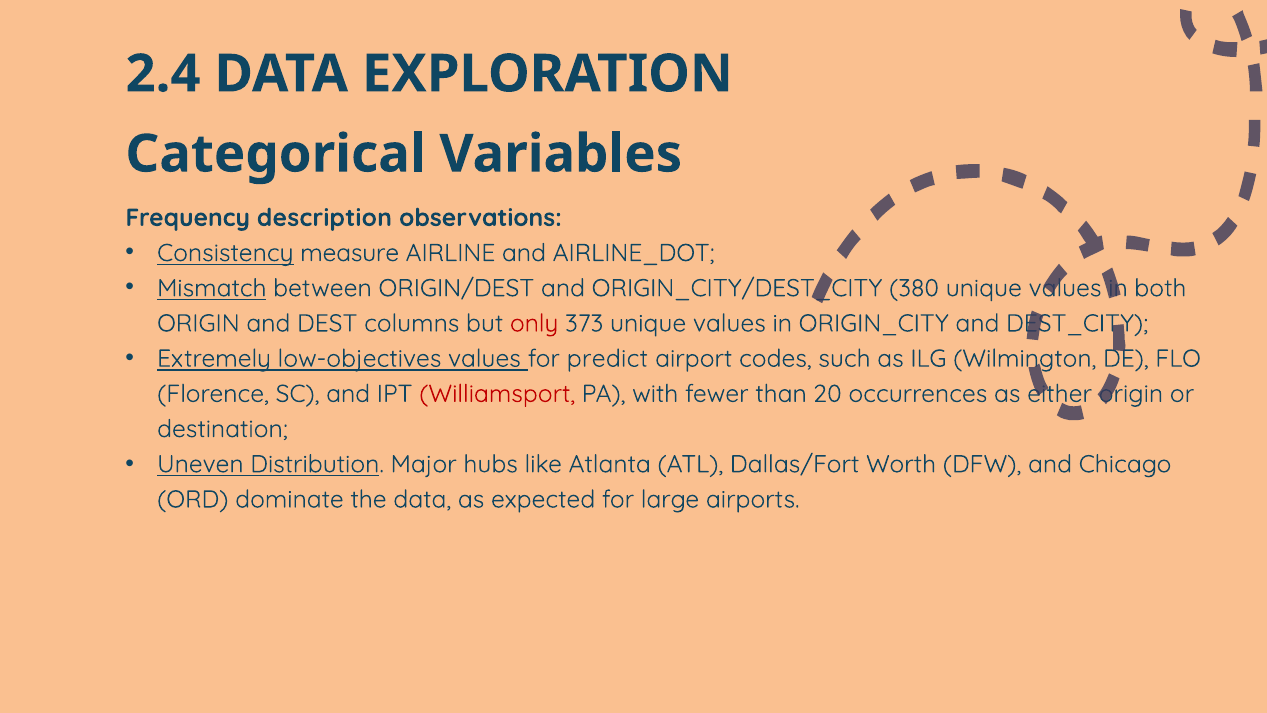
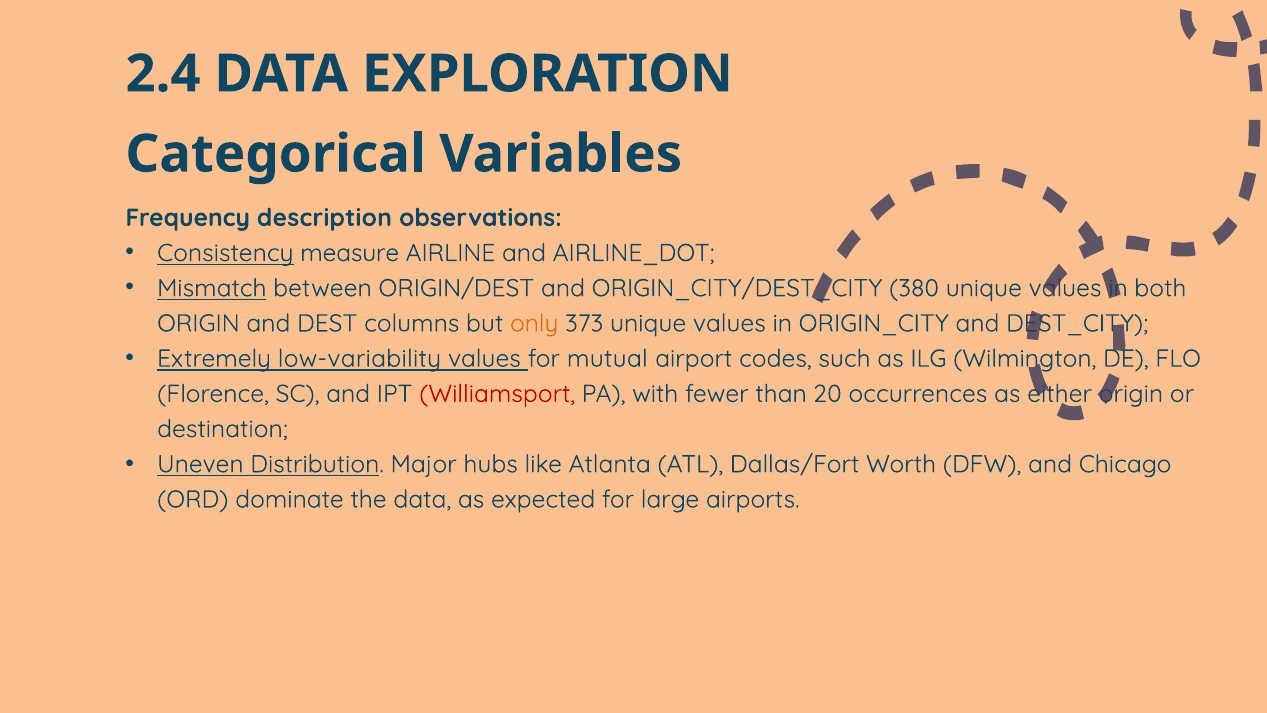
only colour: red -> orange (534, 323)
low-objectives: low-objectives -> low-variability (359, 358)
predict: predict -> mutual (607, 358)
